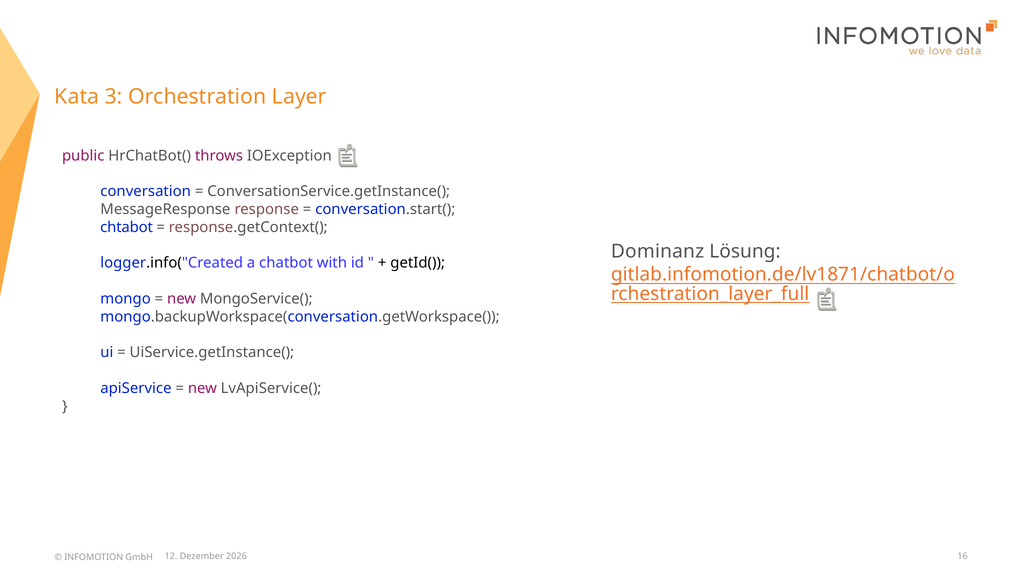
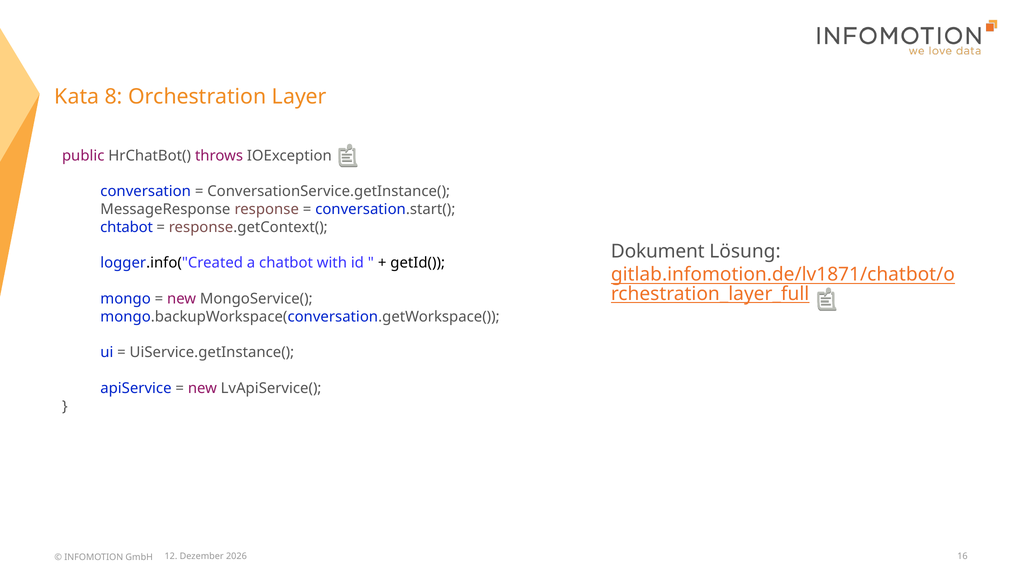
3: 3 -> 8 (114, 97)
Dominanz: Dominanz -> Dokument (658, 252)
